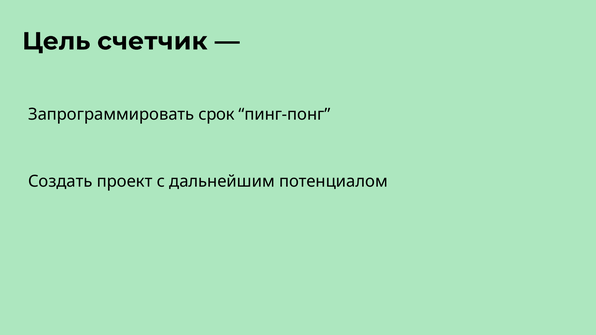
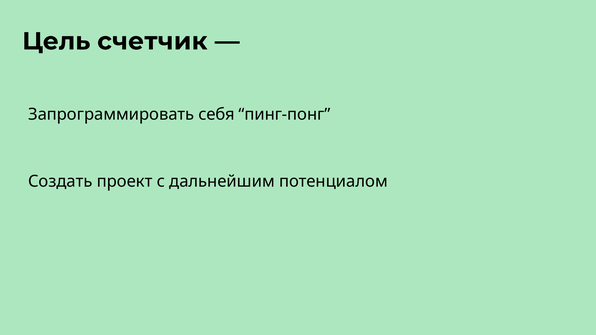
срок: срок -> себя (217, 114)
